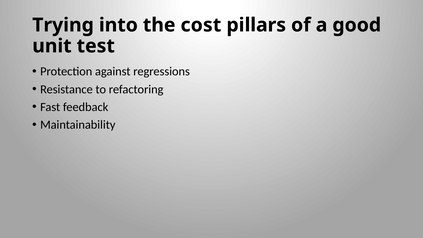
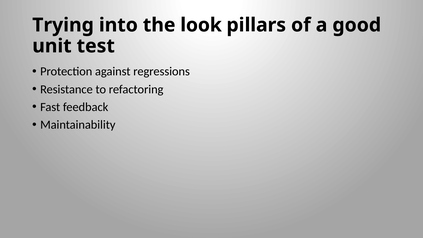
cost: cost -> look (201, 25)
